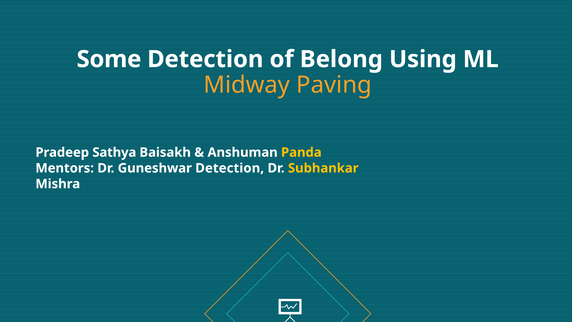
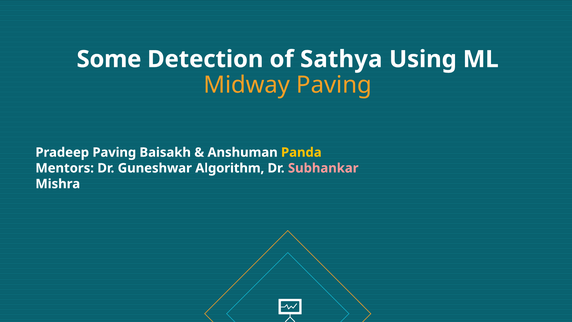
Belong: Belong -> Sathya (341, 59)
Pradeep Sathya: Sathya -> Paving (114, 152)
Guneshwar Detection: Detection -> Algorithm (230, 168)
Subhankar colour: yellow -> pink (323, 168)
